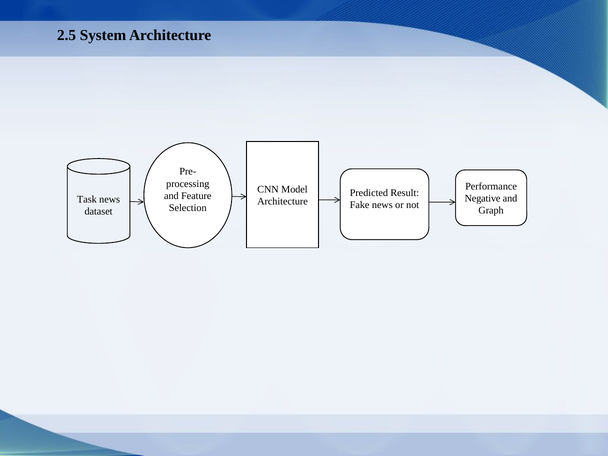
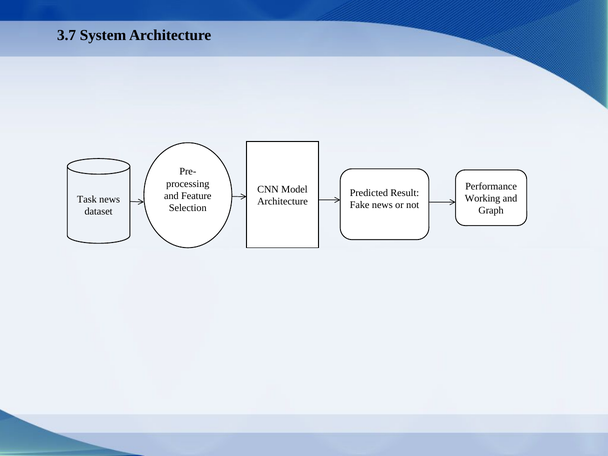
2.5: 2.5 -> 3.7 (67, 35)
Negative: Negative -> Working (483, 198)
